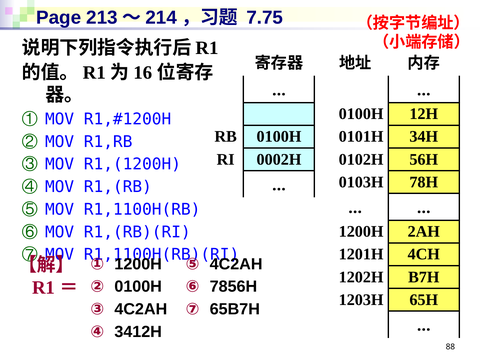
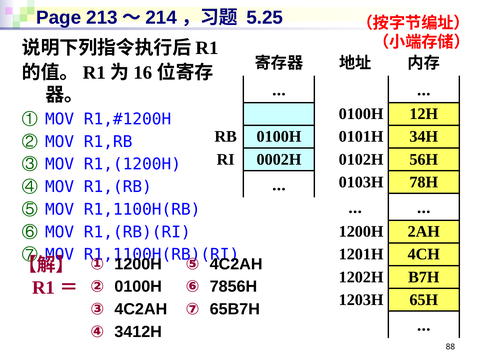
7.75: 7.75 -> 5.25 (265, 18)
